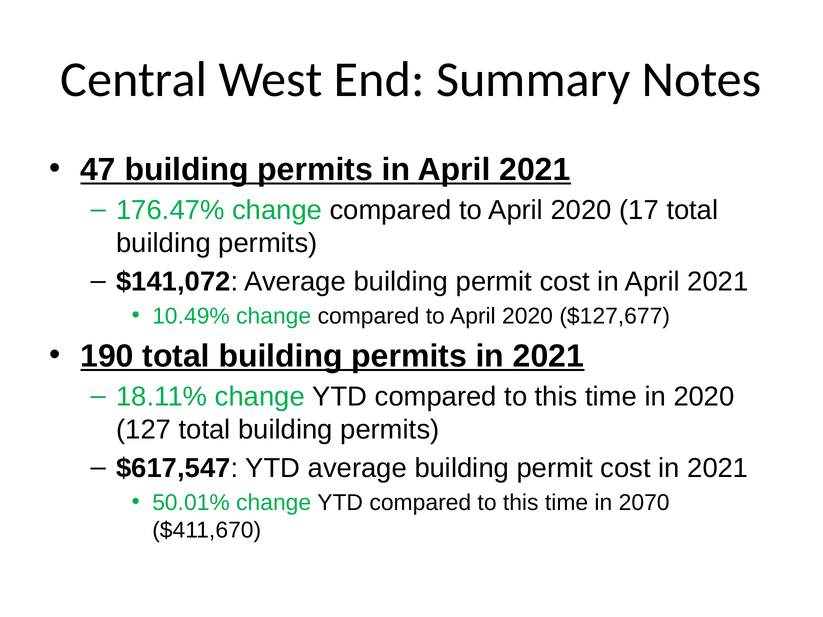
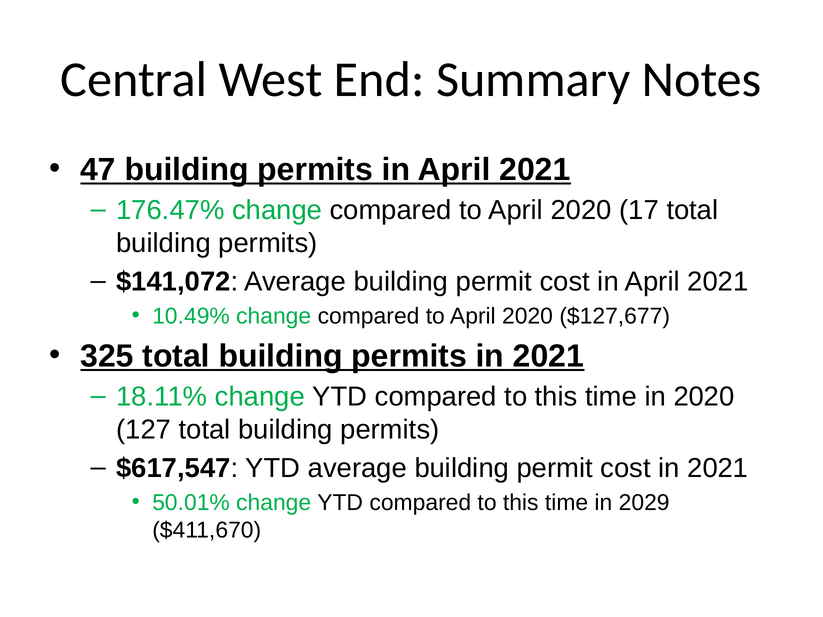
190: 190 -> 325 (107, 356)
2070: 2070 -> 2029 (644, 503)
